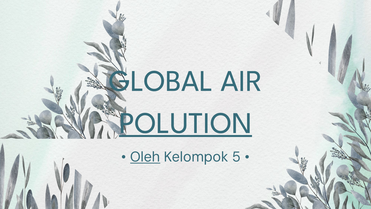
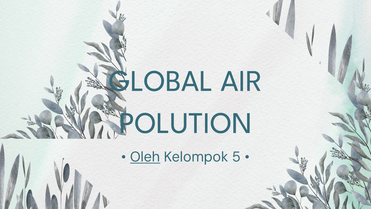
POLUTION underline: present -> none (186, 123)
